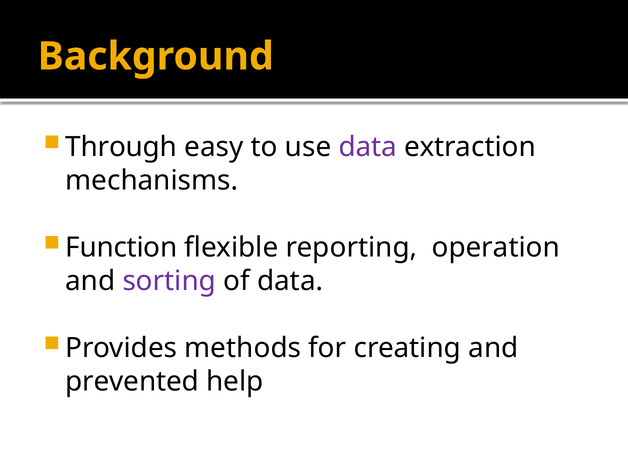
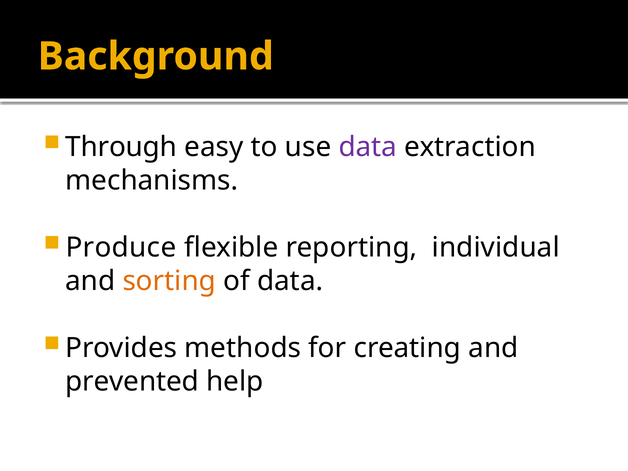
Function: Function -> Produce (121, 248)
operation: operation -> individual (496, 248)
sorting colour: purple -> orange (169, 281)
